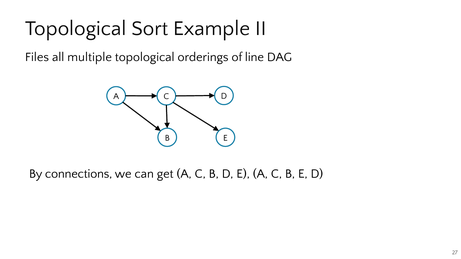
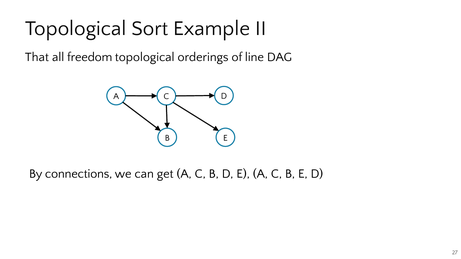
Files: Files -> That (37, 57)
multiple: multiple -> freedom (90, 57)
